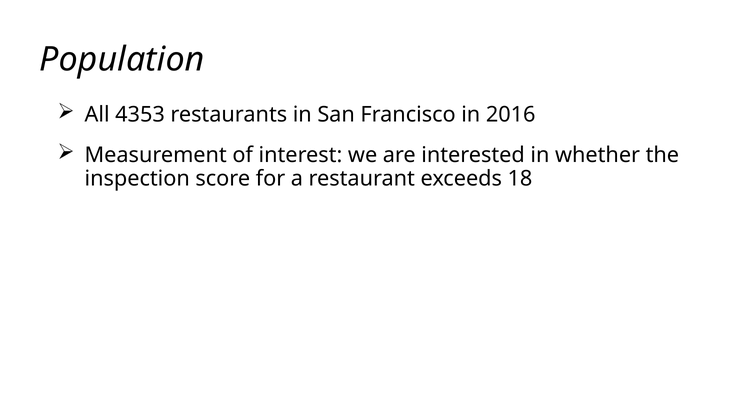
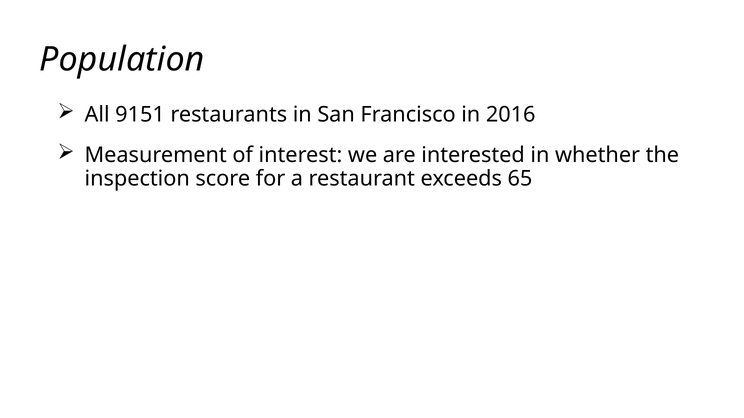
4353: 4353 -> 9151 (140, 115)
18: 18 -> 65 (520, 179)
